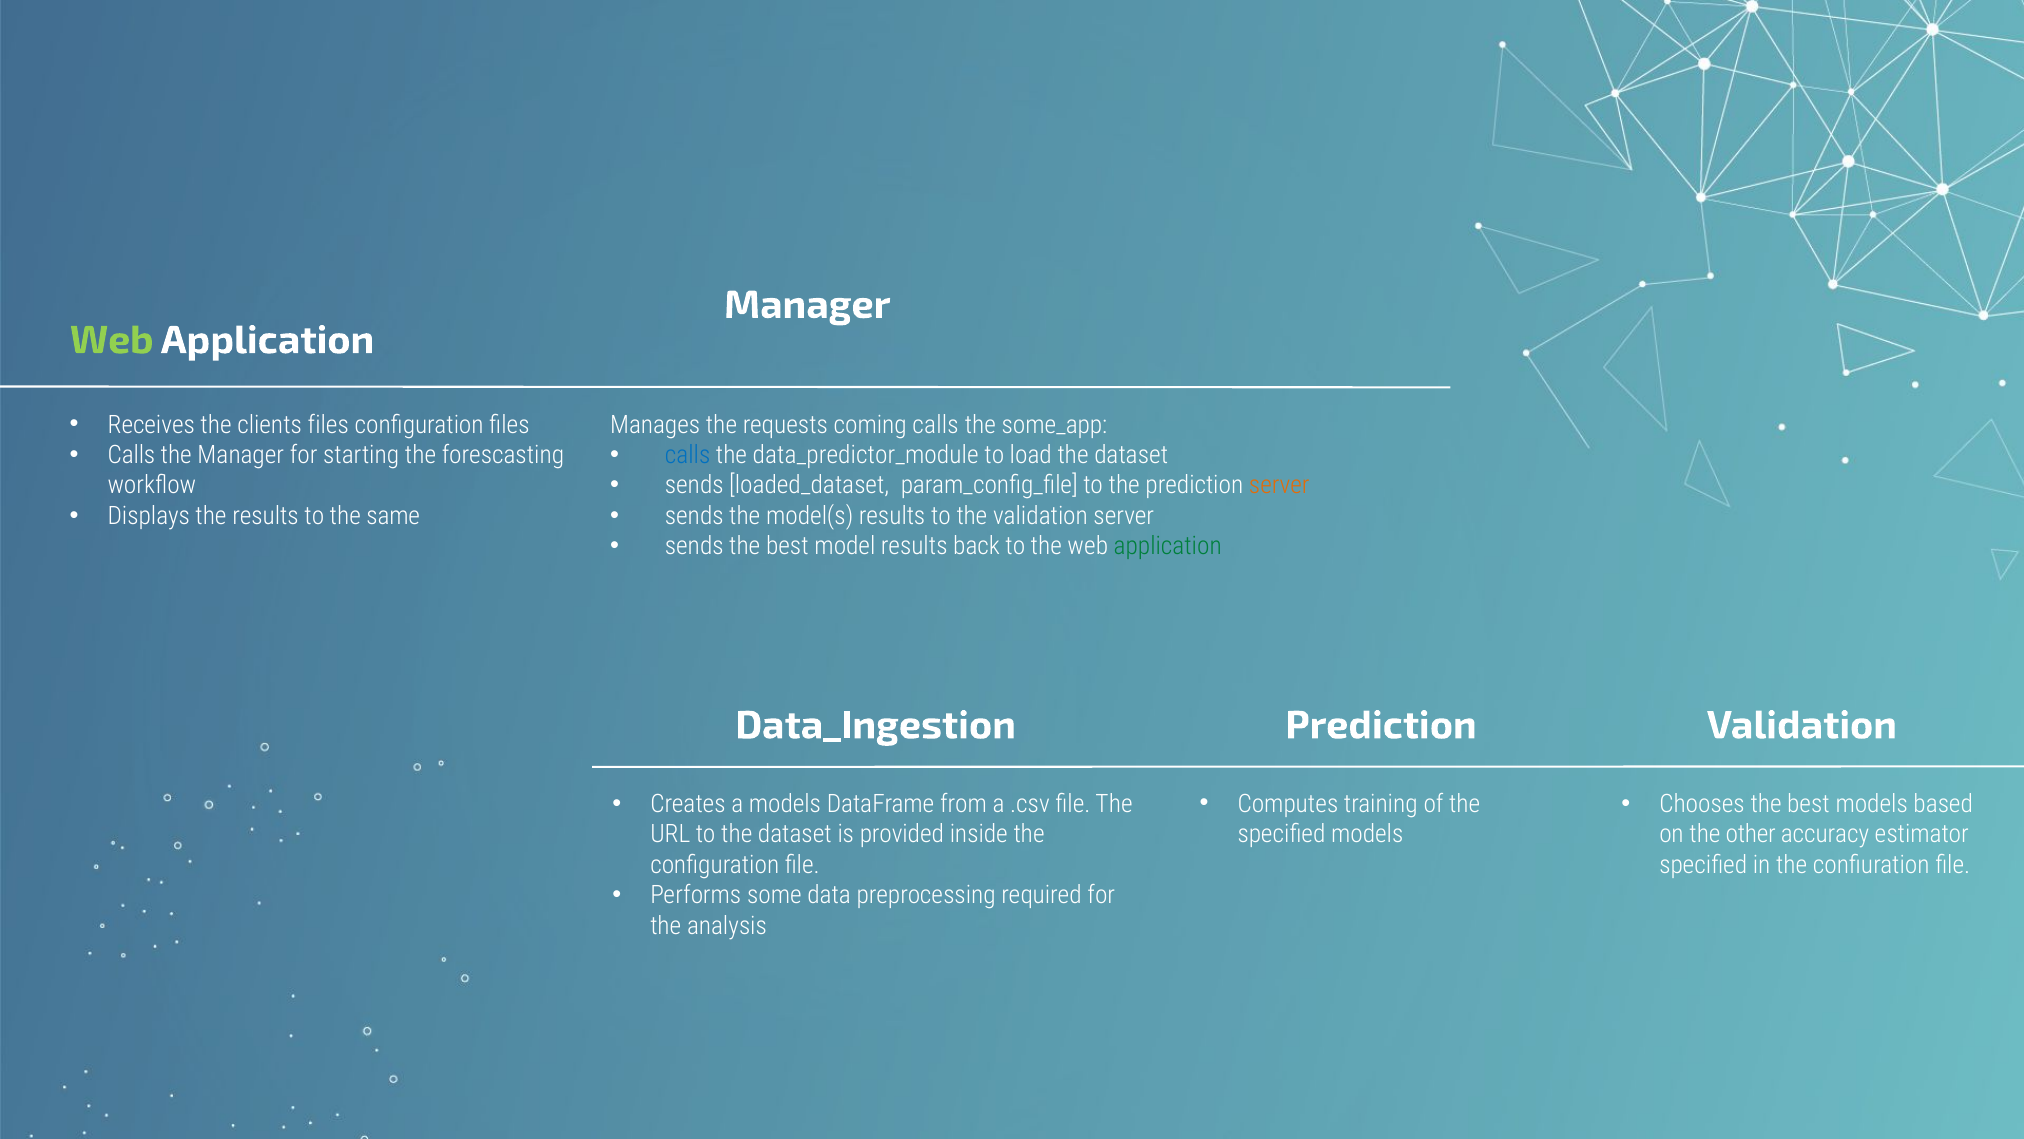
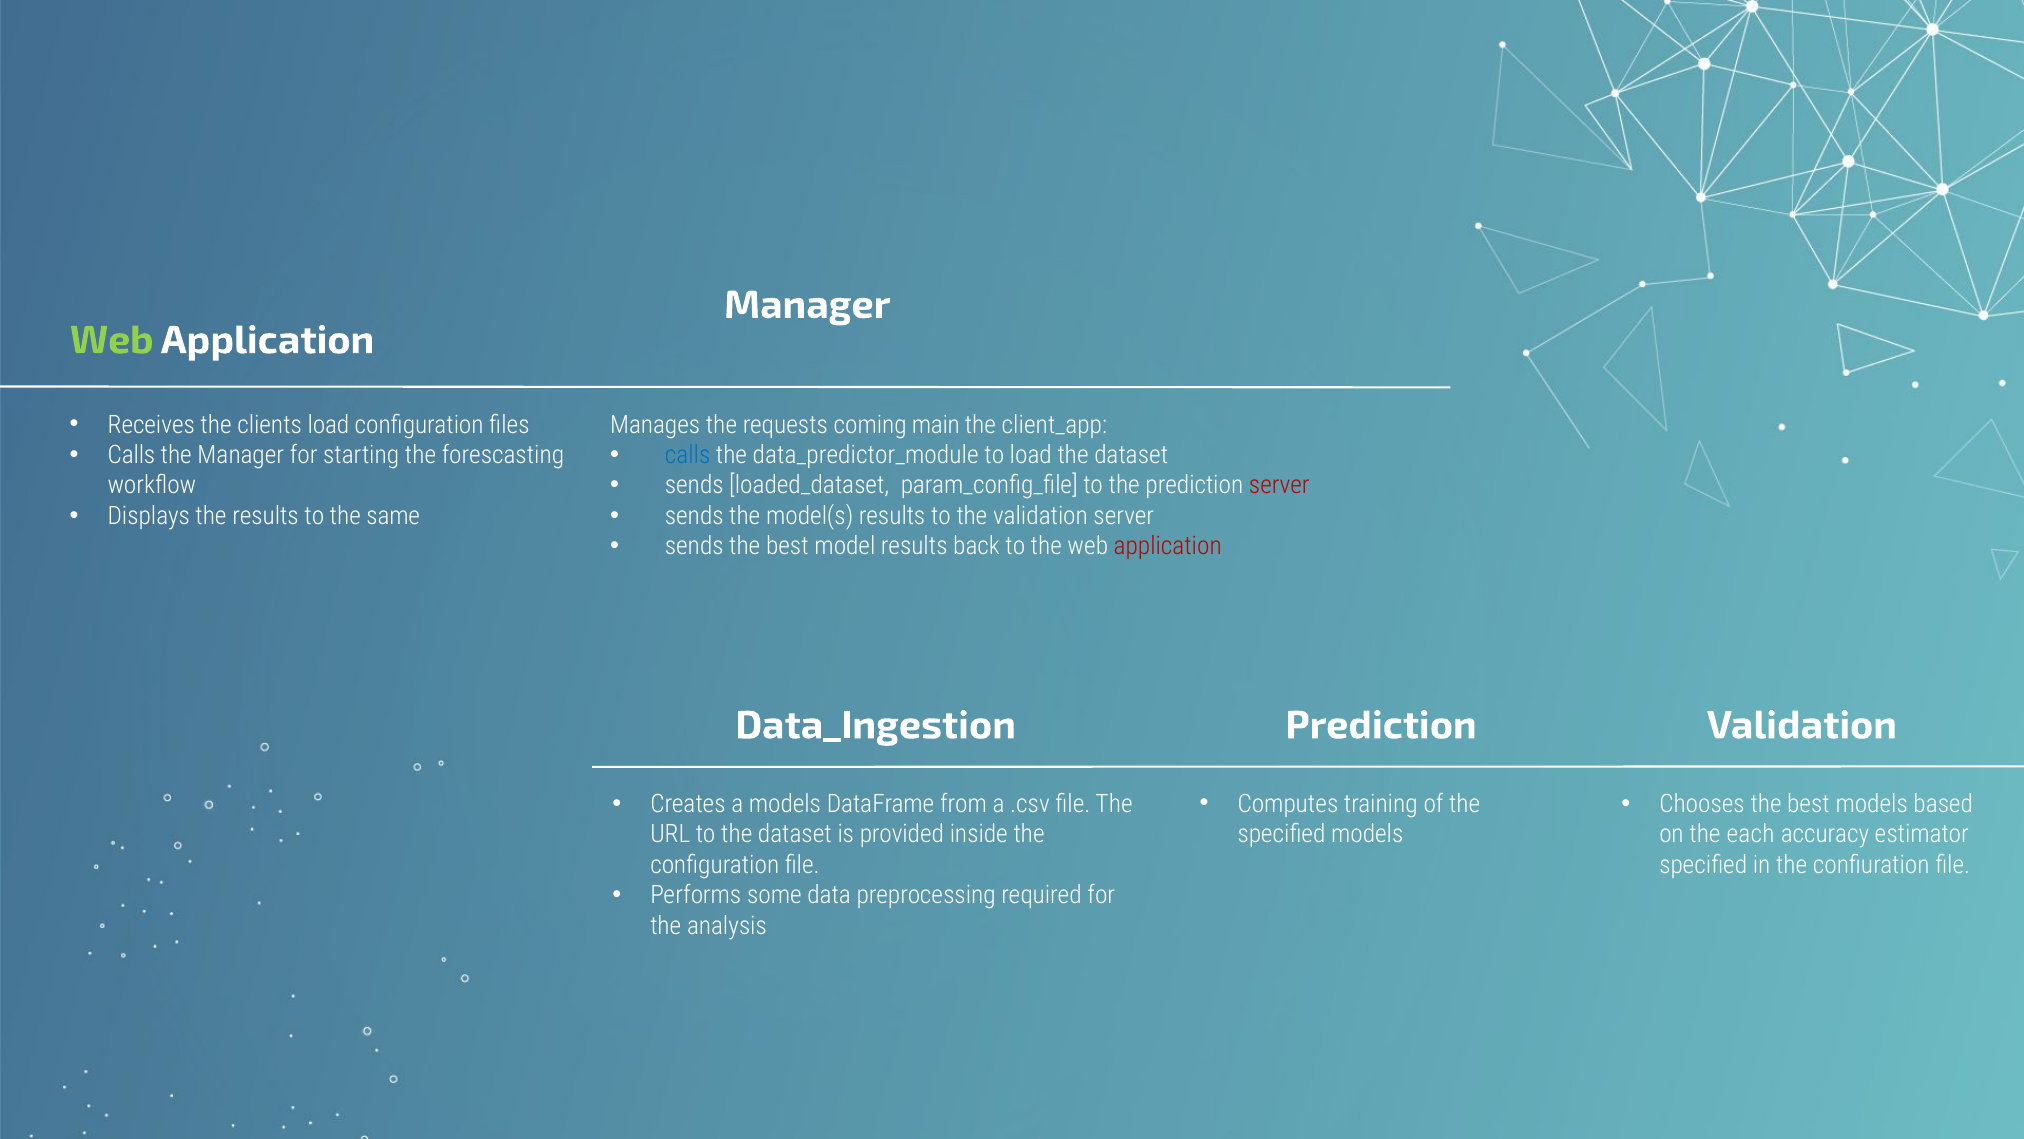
clients files: files -> load (328, 424)
coming calls: calls -> main (936, 424)
some_app: some_app -> client_app (1054, 424)
server colour: orange -> red (1279, 485)
application colour: green -> red (1168, 546)
other: other -> each (1751, 834)
